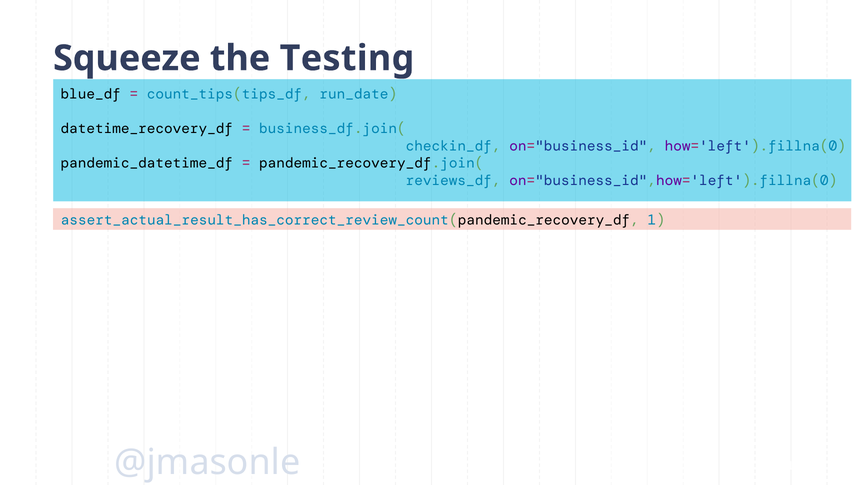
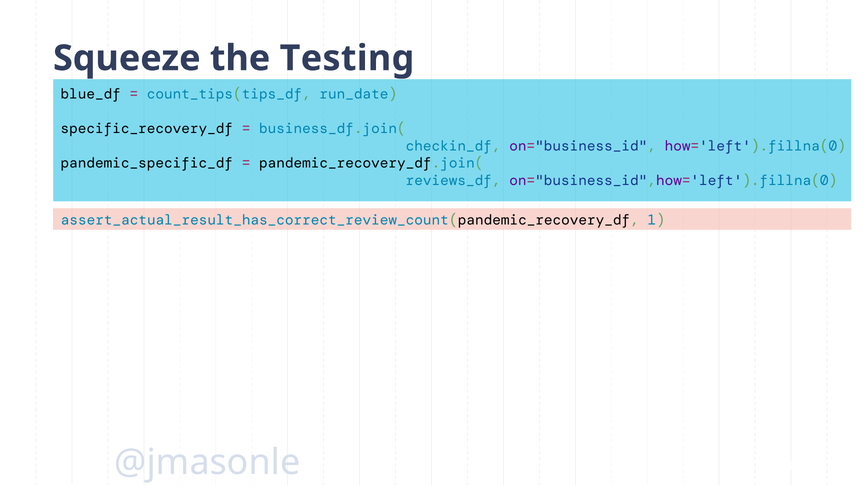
datetime_recovery_df: datetime_recovery_df -> specific_recovery_df (147, 129)
pandemic_datetime_df: pandemic_datetime_df -> pandemic_specific_df (147, 163)
